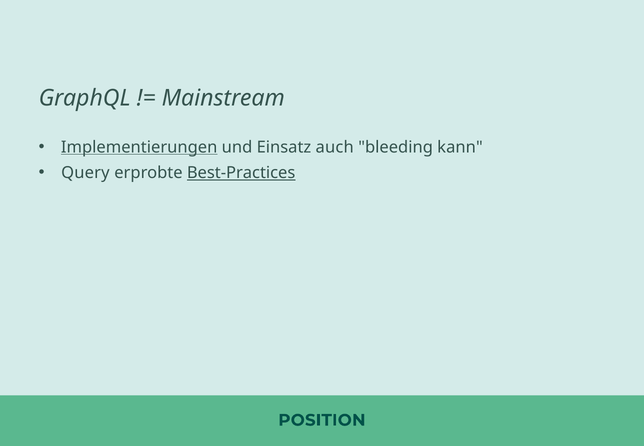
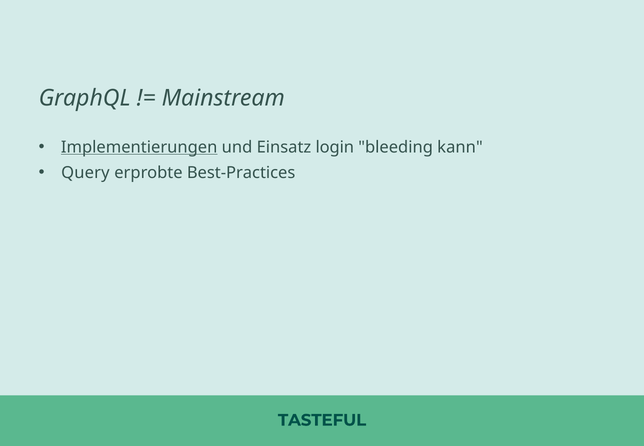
auch: auch -> login (335, 147)
Best-Practices underline: present -> none (241, 173)
POSITION: POSITION -> TASTEFUL (322, 420)
